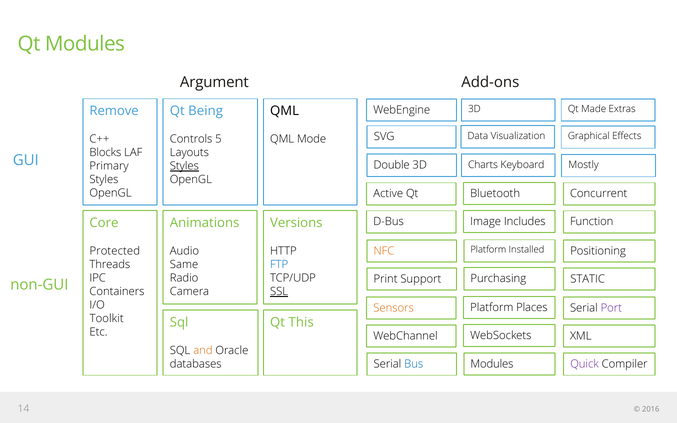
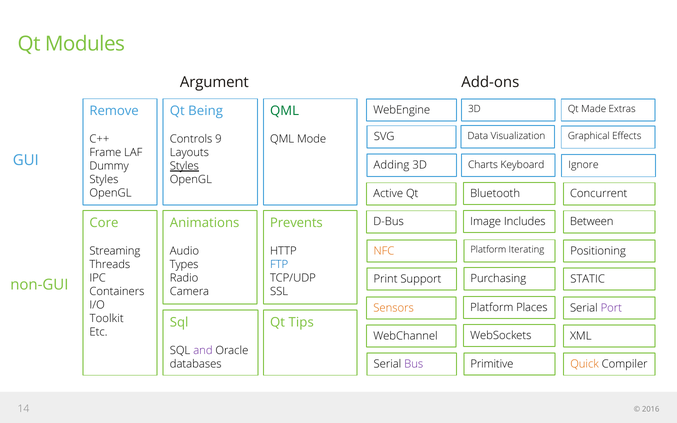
QML colour: black -> green (285, 111)
5: 5 -> 9 (218, 139)
Blocks: Blocks -> Frame (105, 153)
Double: Double -> Adding (391, 165)
Mostly: Mostly -> Ignore (583, 165)
Primary: Primary -> Dummy (109, 166)
Function: Function -> Between (592, 222)
Versions: Versions -> Prevents (296, 223)
Installed: Installed -> Iterating (526, 250)
Protected: Protected -> Streaming (115, 251)
Same: Same -> Types (184, 265)
SSL underline: present -> none (279, 292)
This: This -> Tips (301, 322)
and colour: orange -> purple (203, 350)
Modules: Modules -> Primitive (492, 364)
Bus colour: blue -> purple (414, 364)
Quick colour: purple -> orange (585, 364)
